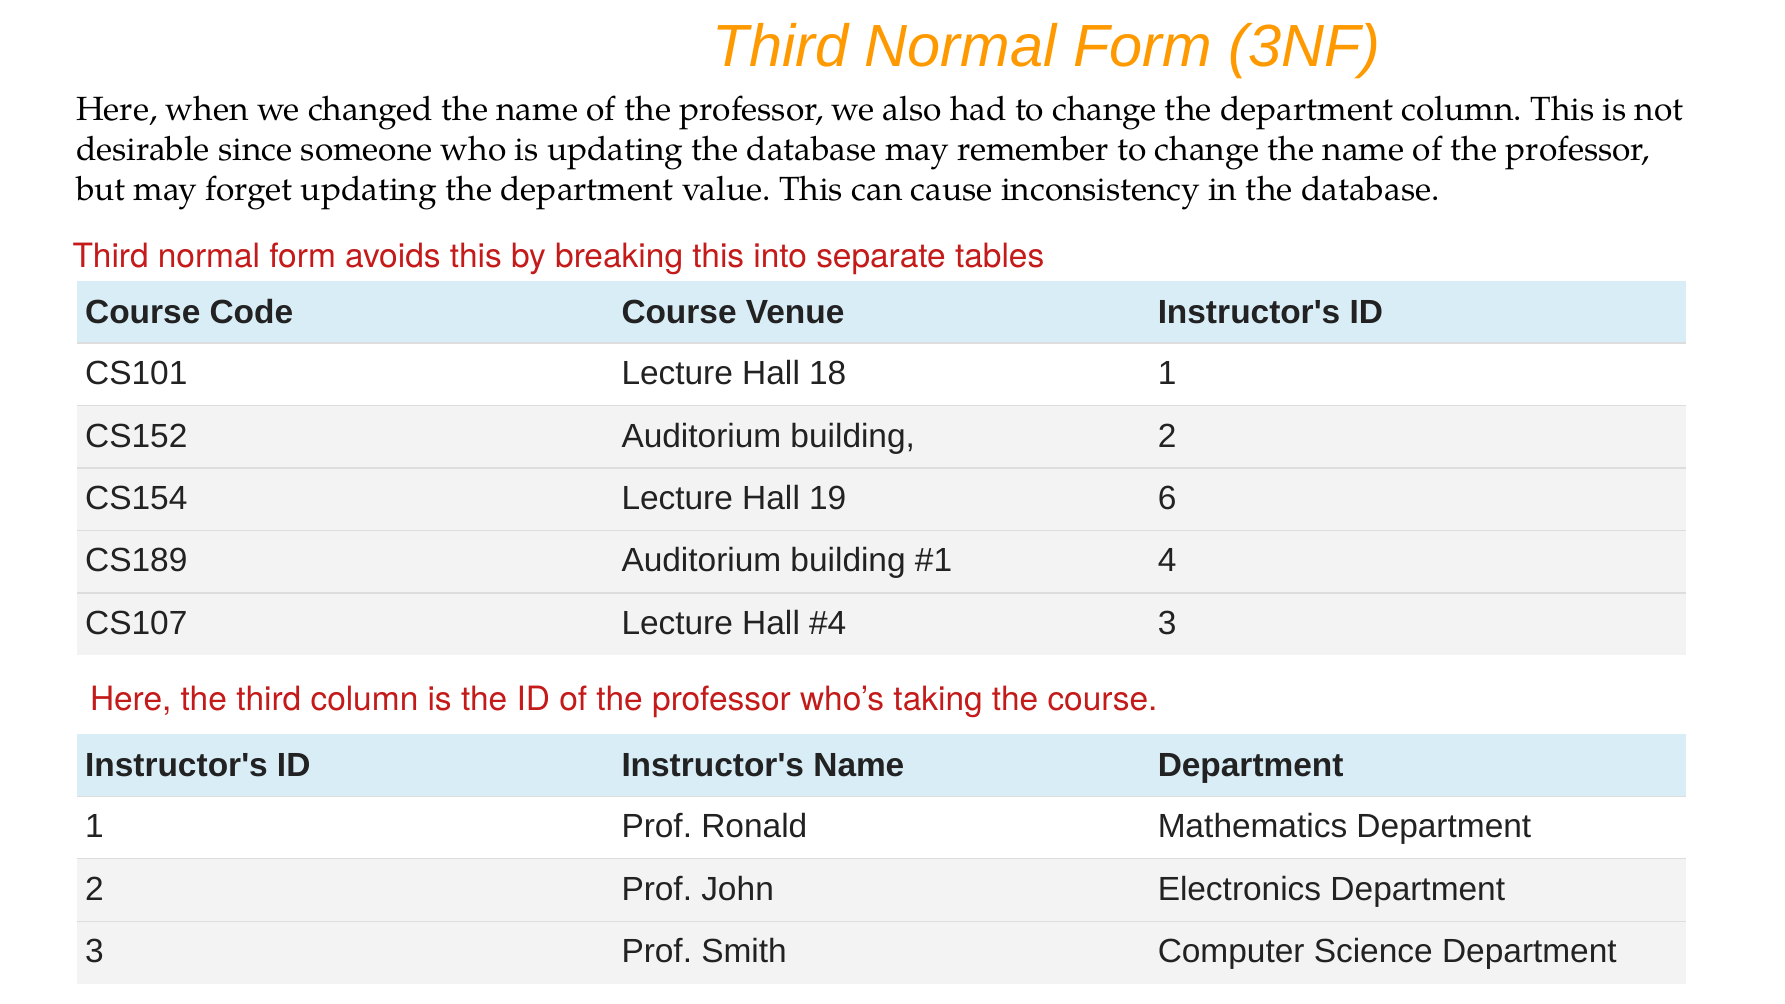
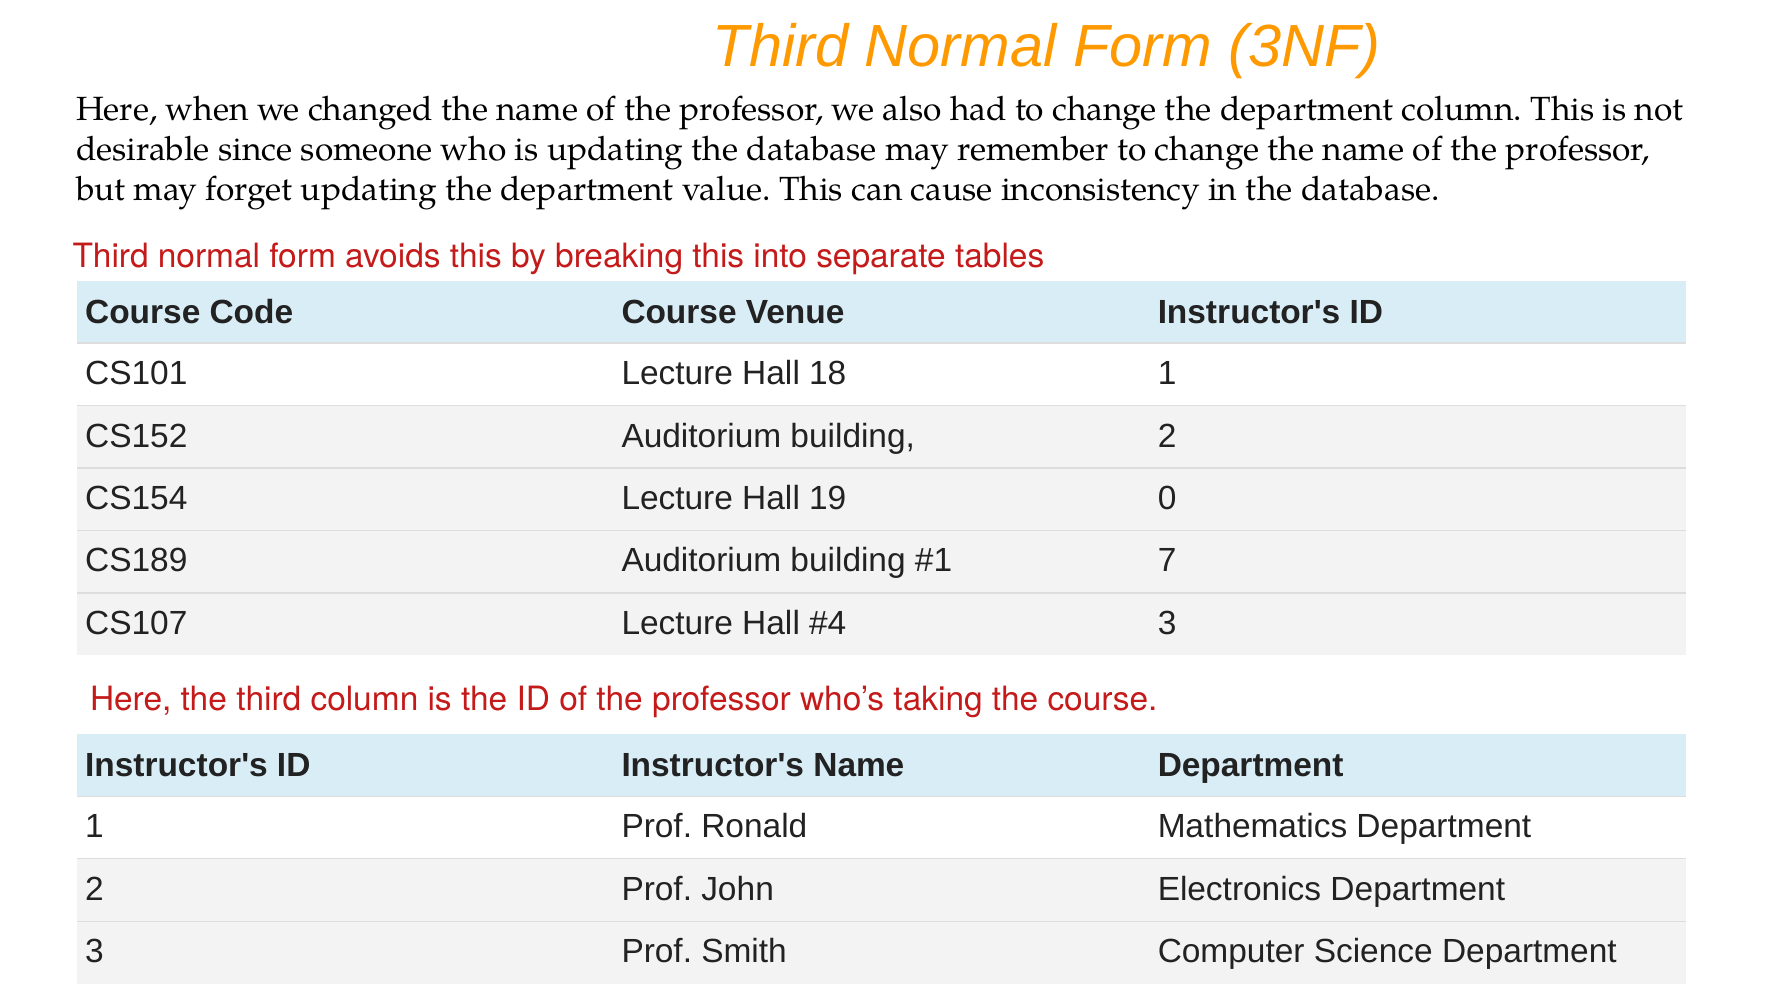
6: 6 -> 0 (1167, 498)
4: 4 -> 7 (1167, 561)
